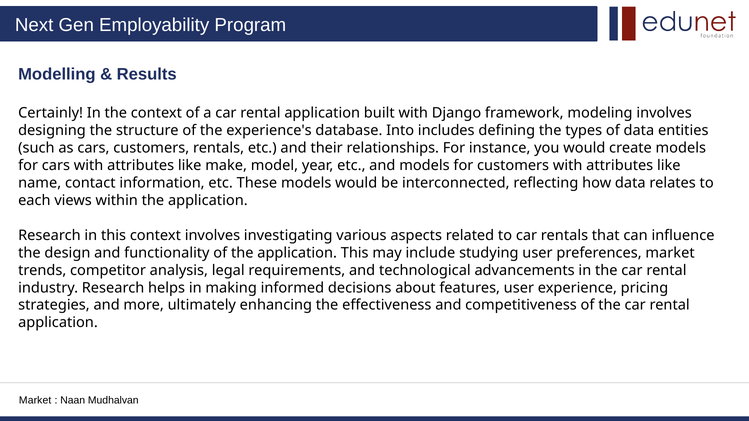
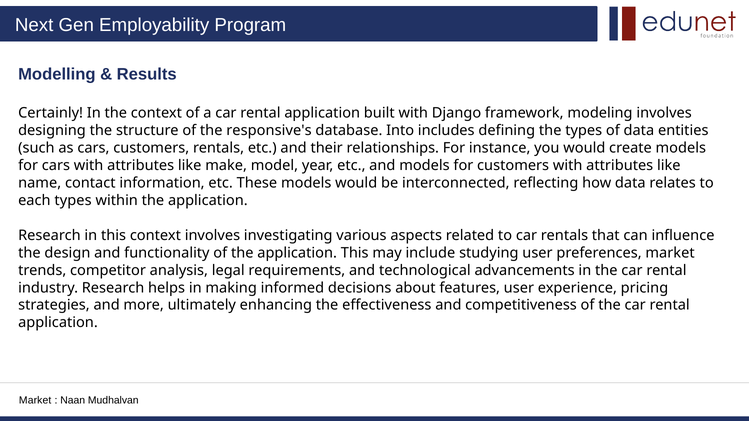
experience's: experience's -> responsive's (269, 131)
each views: views -> types (73, 200)
